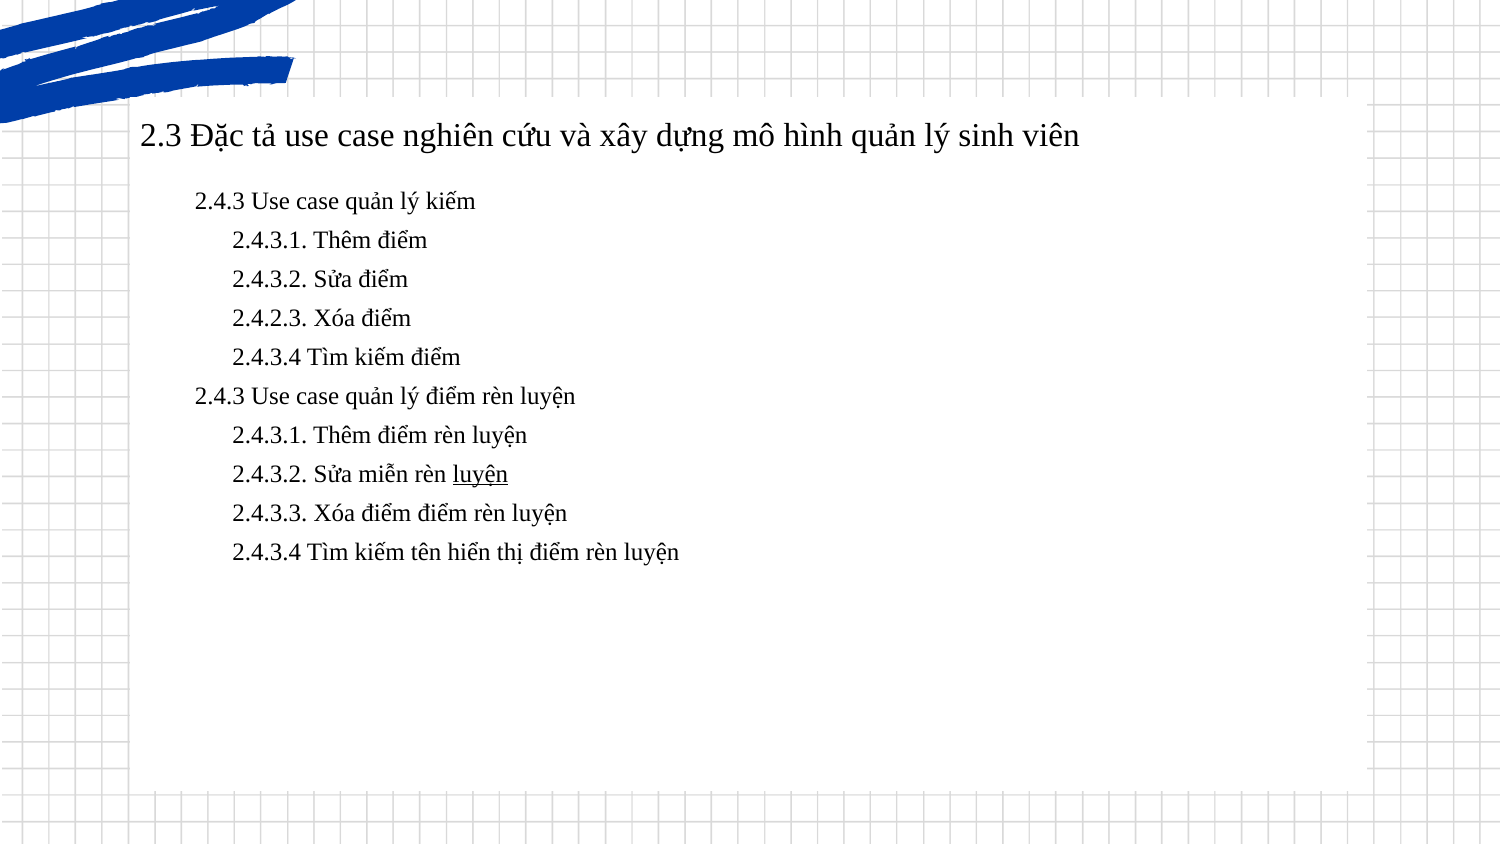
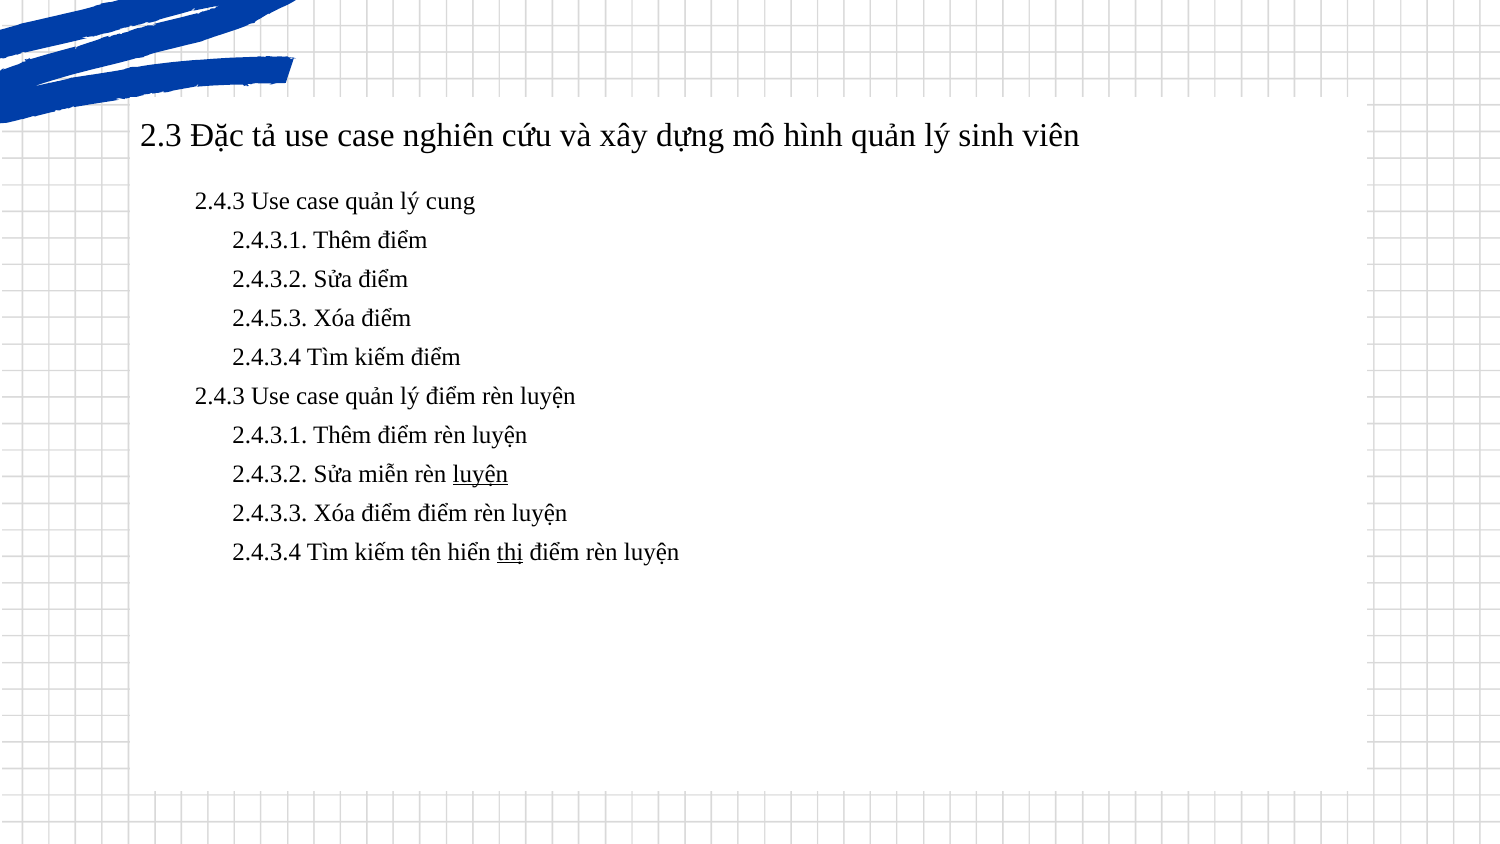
lý kiếm: kiếm -> cung (451, 201)
2.4.2.3: 2.4.2.3 -> 2.4.5.3 (270, 318)
thị underline: none -> present (510, 552)
